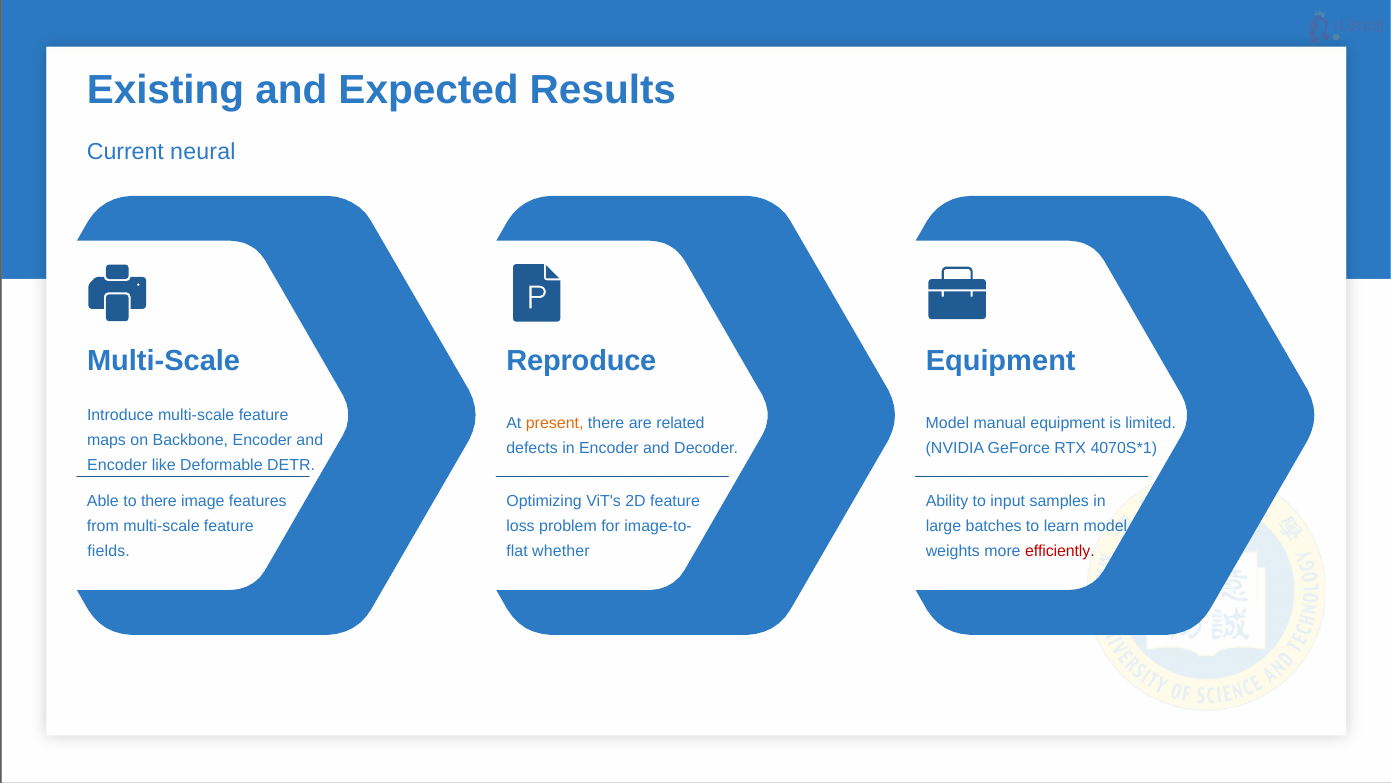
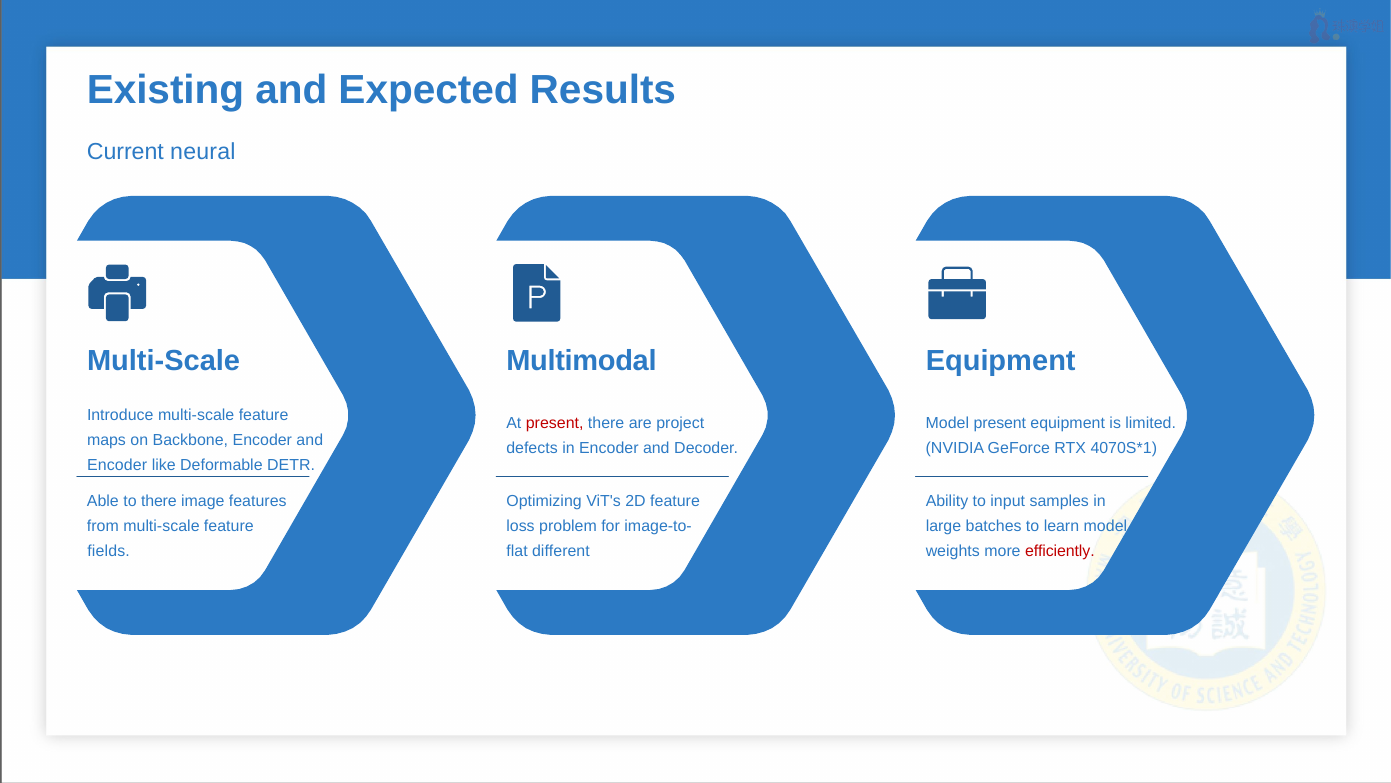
Reproduce: Reproduce -> Multimodal (581, 361)
present colour: orange -> red (555, 423)
related: related -> project (680, 423)
Model manual: manual -> present (1000, 423)
whether: whether -> different (561, 550)
